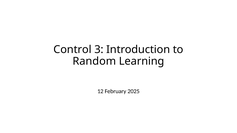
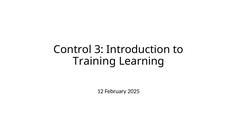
Random: Random -> Training (94, 61)
